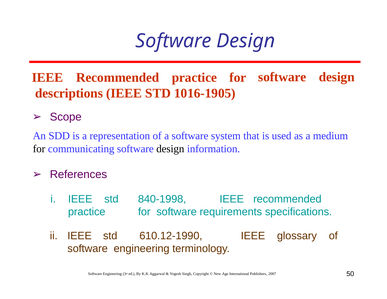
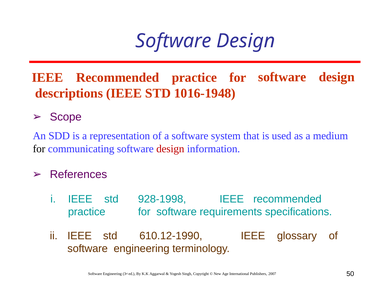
1016-1905: 1016-1905 -> 1016-1948 (205, 93)
design colour: black -> red (170, 149)
840-1998: 840-1998 -> 928-1998 (162, 199)
